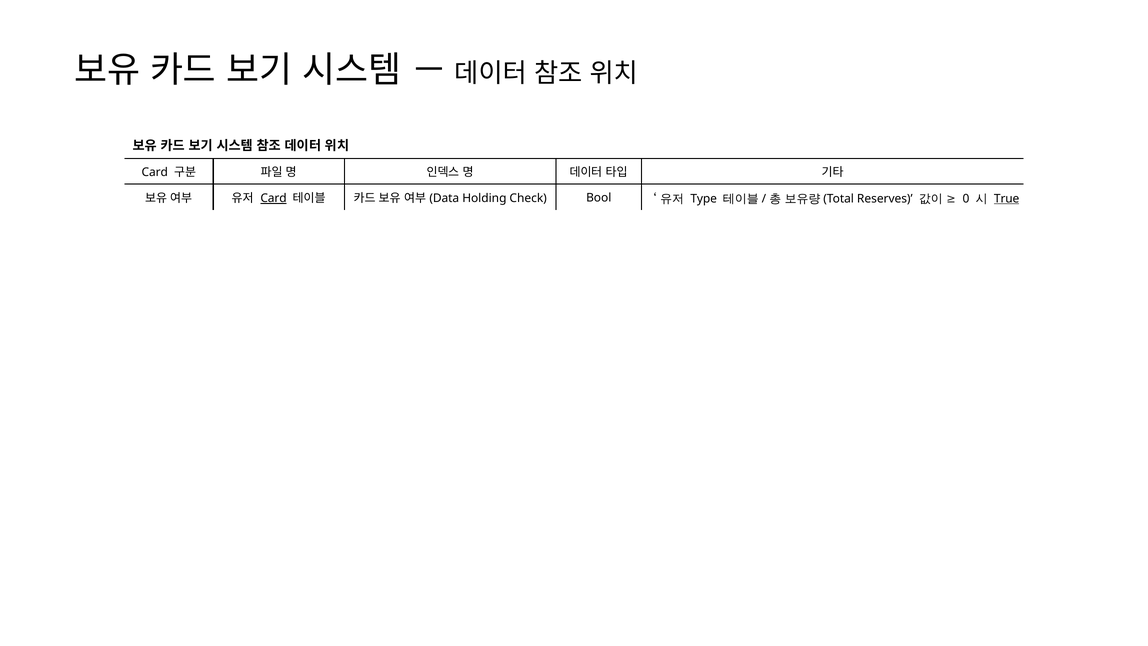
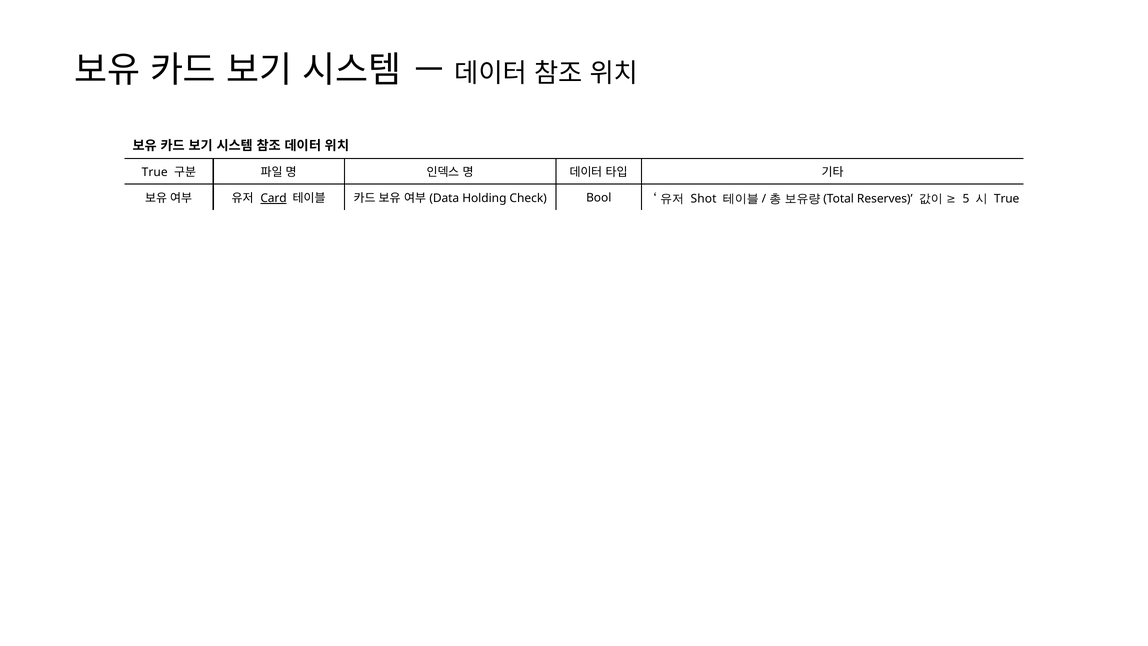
Card: Card -> True (155, 172)
Type: Type -> Shot (704, 199)
0: 0 -> 5 (966, 199)
True underline: present -> none (1007, 199)
